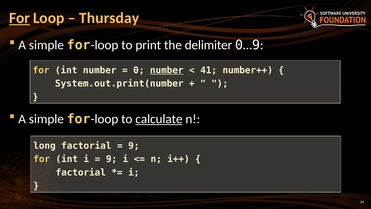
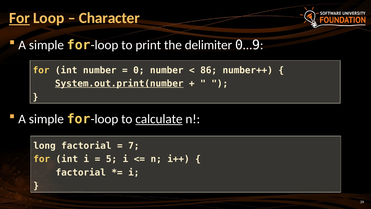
Thursday: Thursday -> Character (109, 18)
number underline: present -> none (167, 70)
41: 41 -> 86 (209, 70)
System.out.print(number underline: none -> present (119, 83)
9: 9 -> 7 (134, 146)
9: 9 -> 5 (111, 159)
